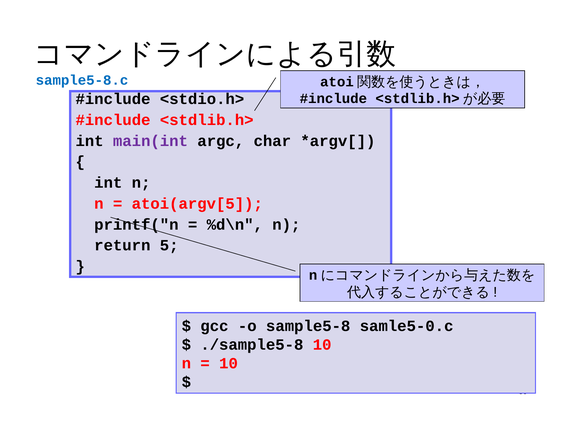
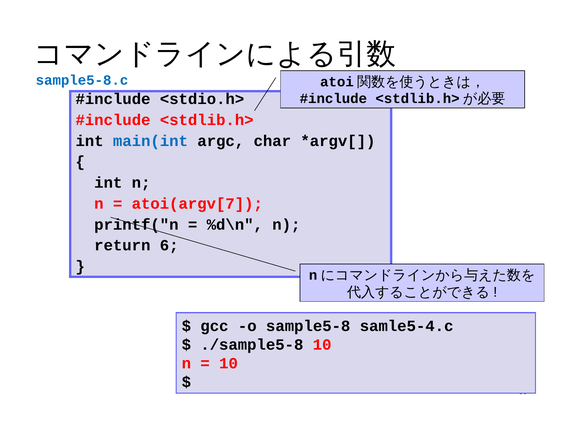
main(int colour: purple -> blue (150, 141)
atoi(argv[5: atoi(argv[5 -> atoi(argv[7 (197, 204)
5: 5 -> 6 (169, 245)
samle5-0.c: samle5-0.c -> samle5-4.c (407, 326)
